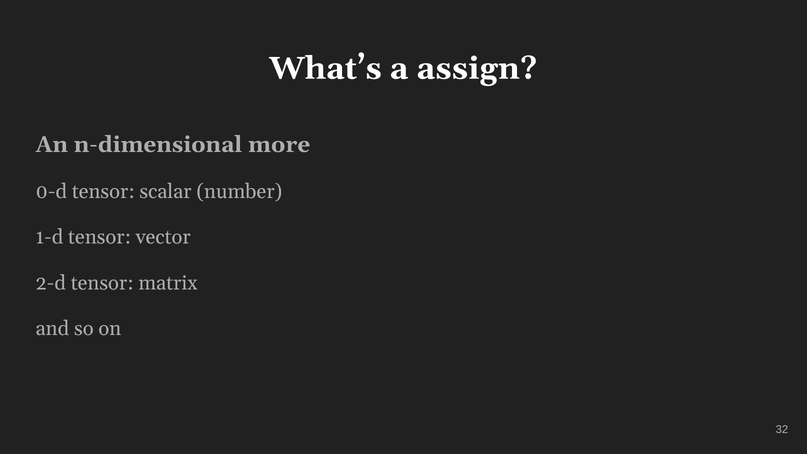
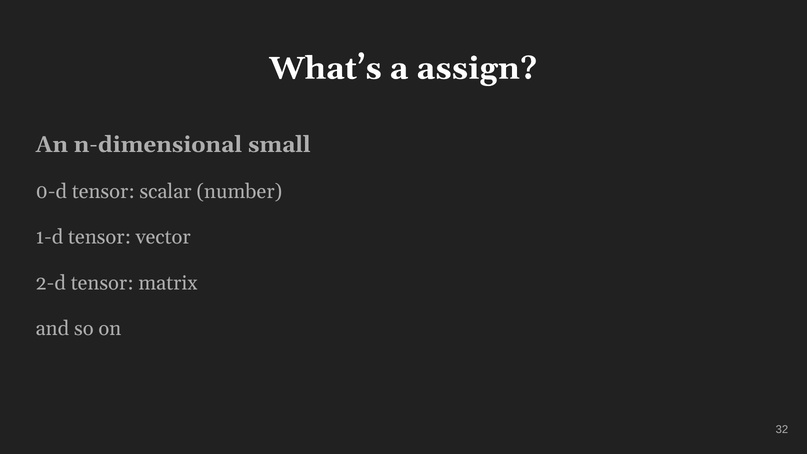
more: more -> small (279, 145)
